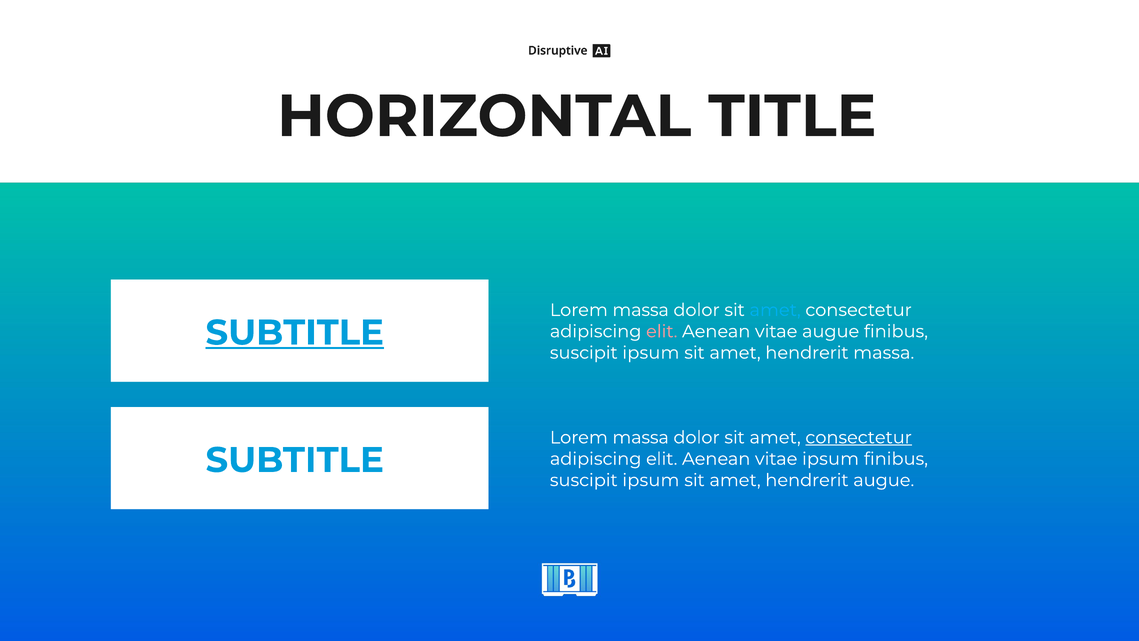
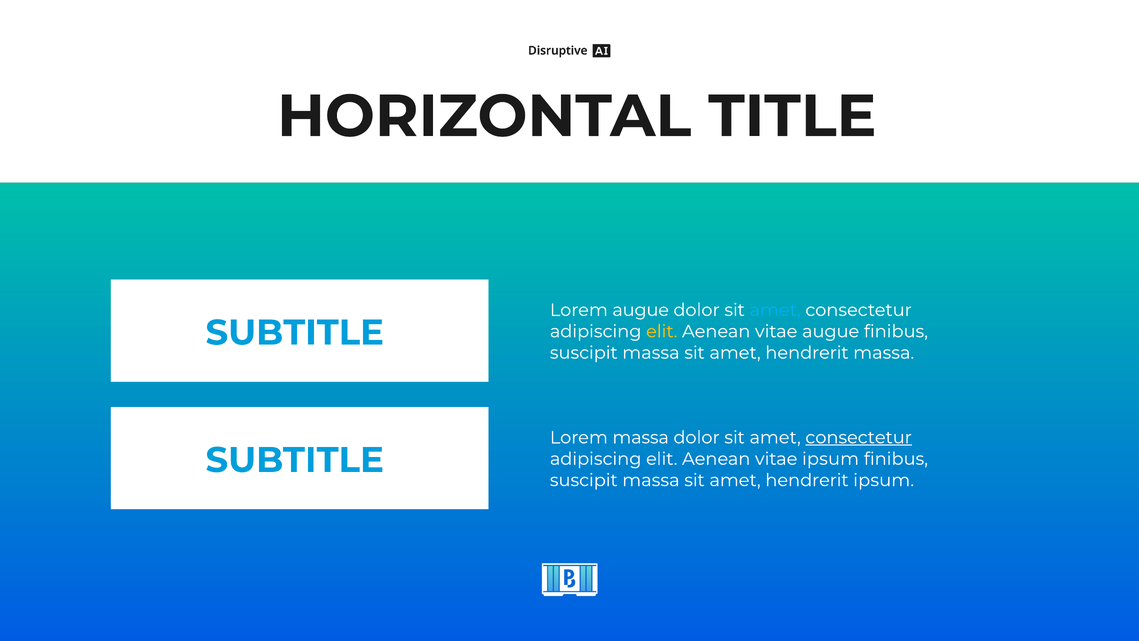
massa: massa -> augue (641, 310)
SUBTITLE underline: present -> none (295, 333)
elit colour: pink -> yellow (662, 331)
ipsum: ipsum -> massa (651, 353)
ipsum: ipsum -> massa (651, 480)
hendrerit augue: augue -> ipsum (884, 480)
